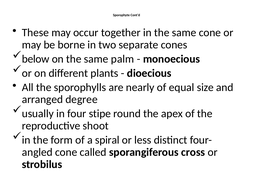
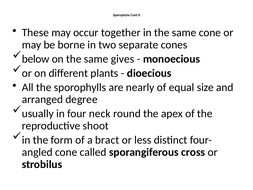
palm: palm -> gives (123, 59)
stipe: stipe -> neck (100, 114)
spiral: spiral -> bract (107, 140)
